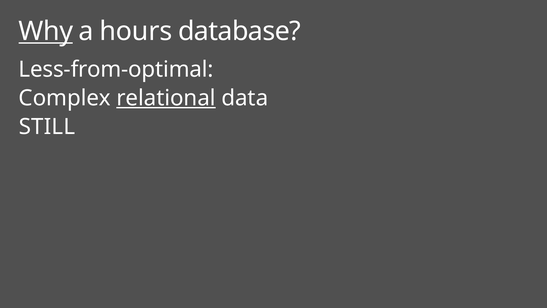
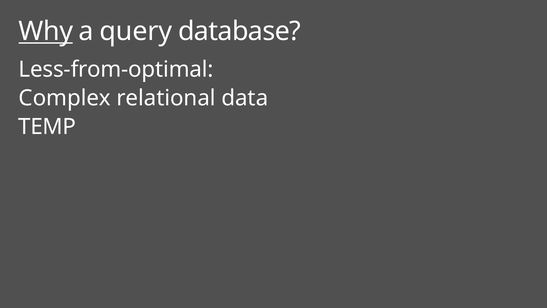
hours: hours -> query (136, 31)
relational underline: present -> none (166, 98)
STILL: STILL -> TEMP (47, 127)
